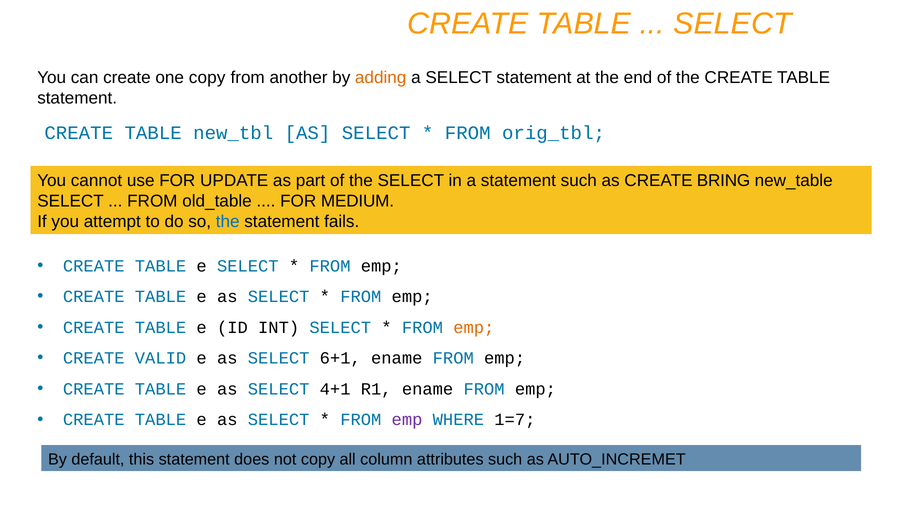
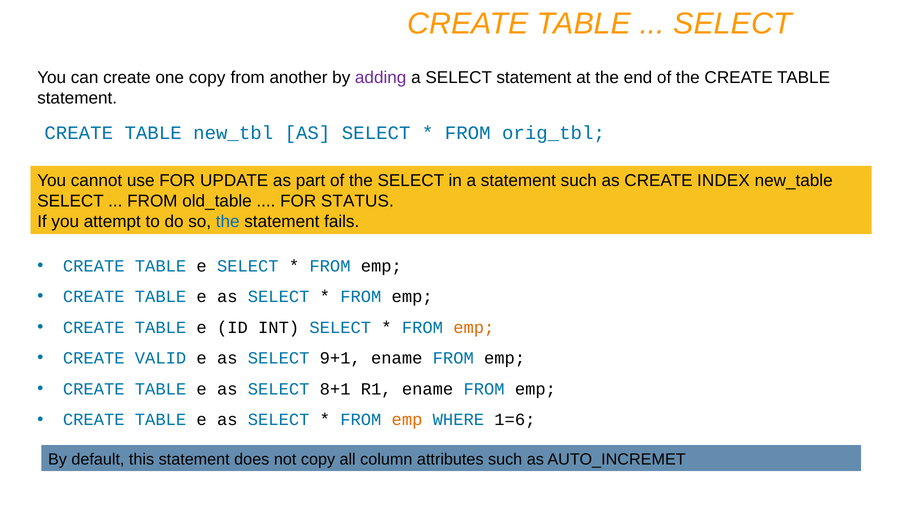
adding colour: orange -> purple (381, 78)
BRING: BRING -> INDEX (723, 181)
MEDIUM: MEDIUM -> STATUS (357, 201)
6+1: 6+1 -> 9+1 (340, 359)
4+1: 4+1 -> 8+1 (335, 389)
emp colour: purple -> orange (407, 420)
1=7: 1=7 -> 1=6 (515, 420)
